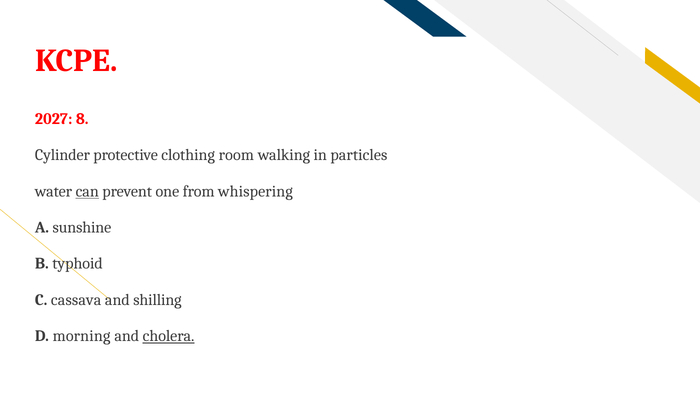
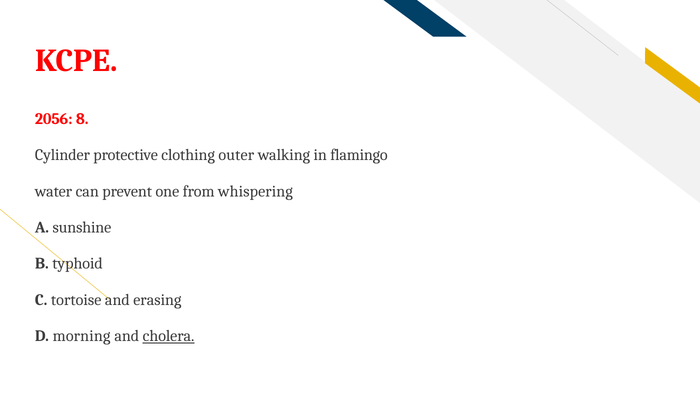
2027: 2027 -> 2056 (54, 119)
room: room -> outer (236, 155)
particles: particles -> flamingo (359, 155)
can underline: present -> none (87, 191)
cassava: cassava -> tortoise (76, 300)
shilling: shilling -> erasing (157, 300)
